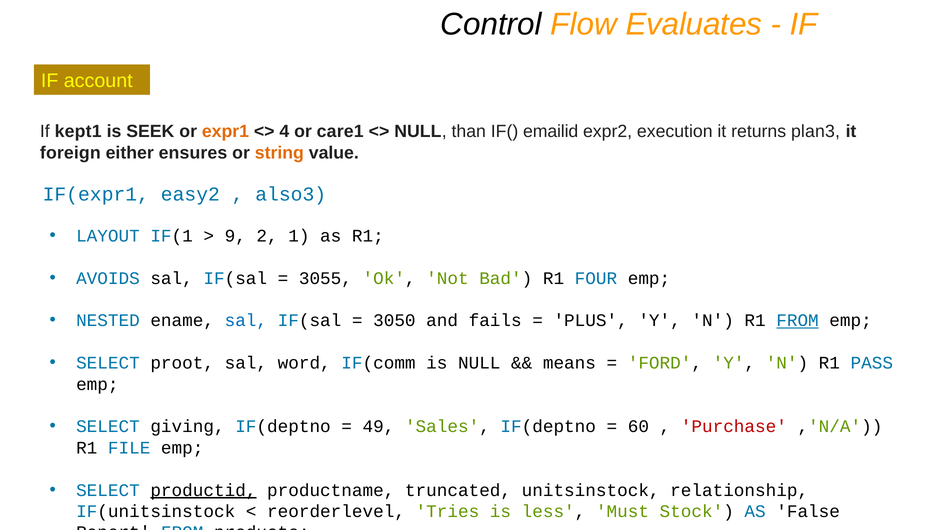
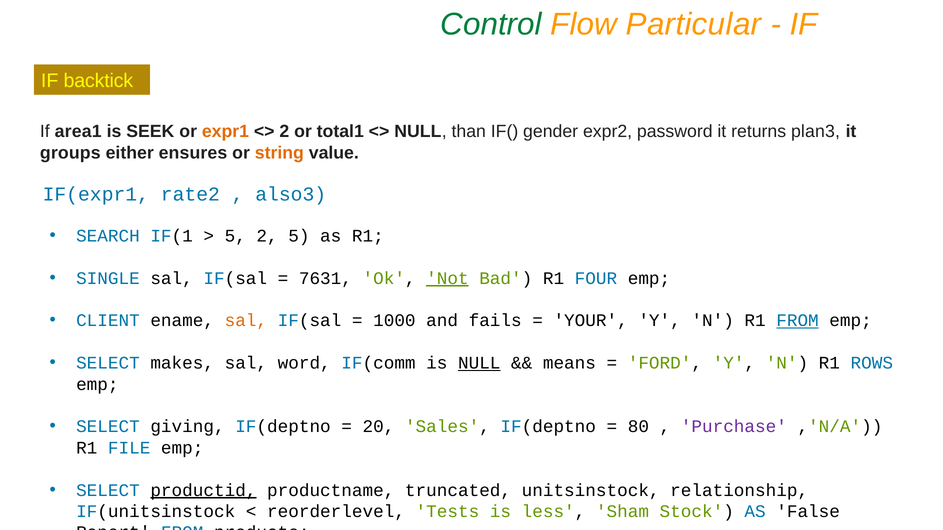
Control colour: black -> green (491, 25)
Evaluates: Evaluates -> Particular (694, 25)
account: account -> backtick (98, 81)
kept1: kept1 -> area1 (78, 132)
4: 4 -> 2 (284, 132)
care1: care1 -> total1 (340, 132)
emailid: emailid -> gender (551, 132)
execution: execution -> password (675, 132)
foreign: foreign -> groups (70, 153)
easy2: easy2 -> rate2 (190, 195)
LAYOUT: LAYOUT -> SEARCH (108, 236)
9: 9 -> 5 (235, 236)
2 1: 1 -> 5 (299, 236)
AVOIDS: AVOIDS -> SINGLE (108, 278)
3055: 3055 -> 7631 (325, 278)
Not underline: none -> present (447, 278)
NESTED: NESTED -> CLIENT (108, 321)
sal colour: blue -> orange (246, 321)
3050: 3050 -> 1000 (394, 321)
PLUS: PLUS -> YOUR (591, 321)
proot: proot -> makes (182, 363)
NULL underline: none -> present (479, 363)
PASS: PASS -> ROWS (872, 363)
49: 49 -> 20 (378, 427)
60: 60 -> 80 (638, 427)
Purchase colour: red -> purple (734, 427)
Tries: Tries -> Tests (447, 512)
Must: Must -> Sham (622, 512)
